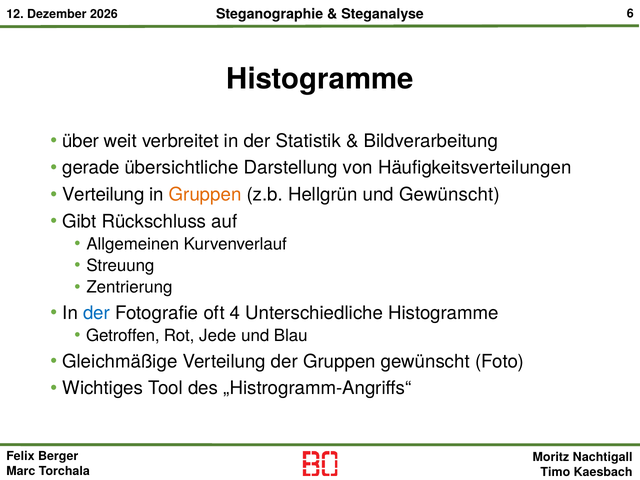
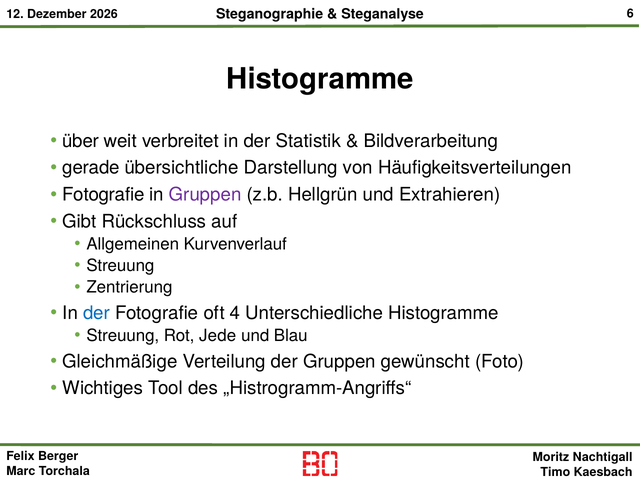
Verteilung: Verteilung -> Fotografie (103, 195)
Gruppen colour: orange -> purple (205, 195)
und Gewünscht: Gewünscht -> Extrahieren (450, 195)
Getroffen: Getroffen -> Streuung (123, 336)
